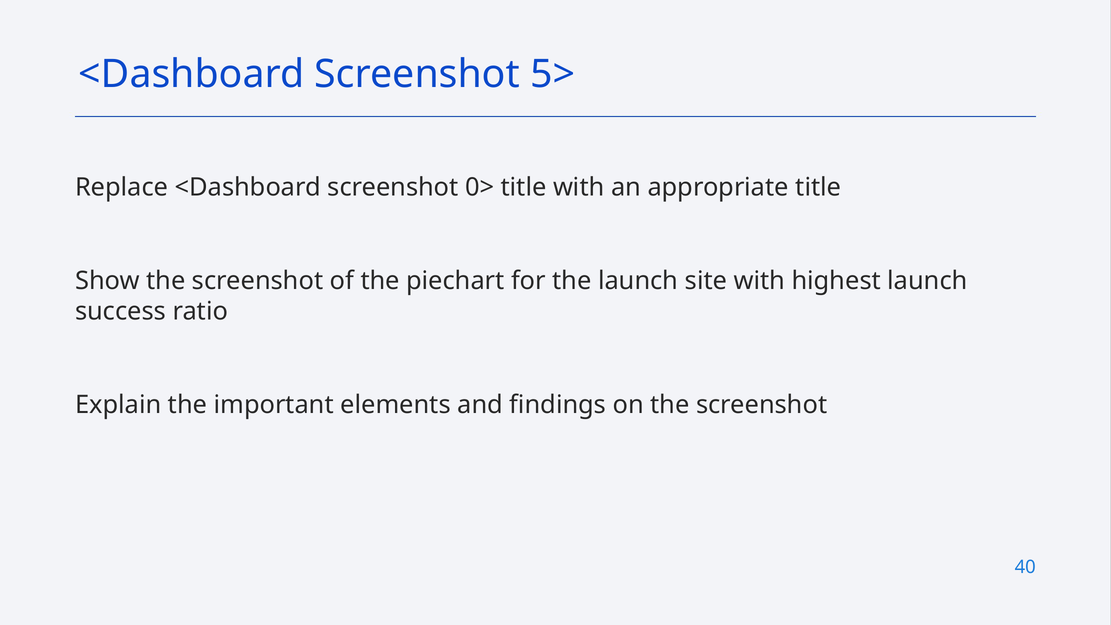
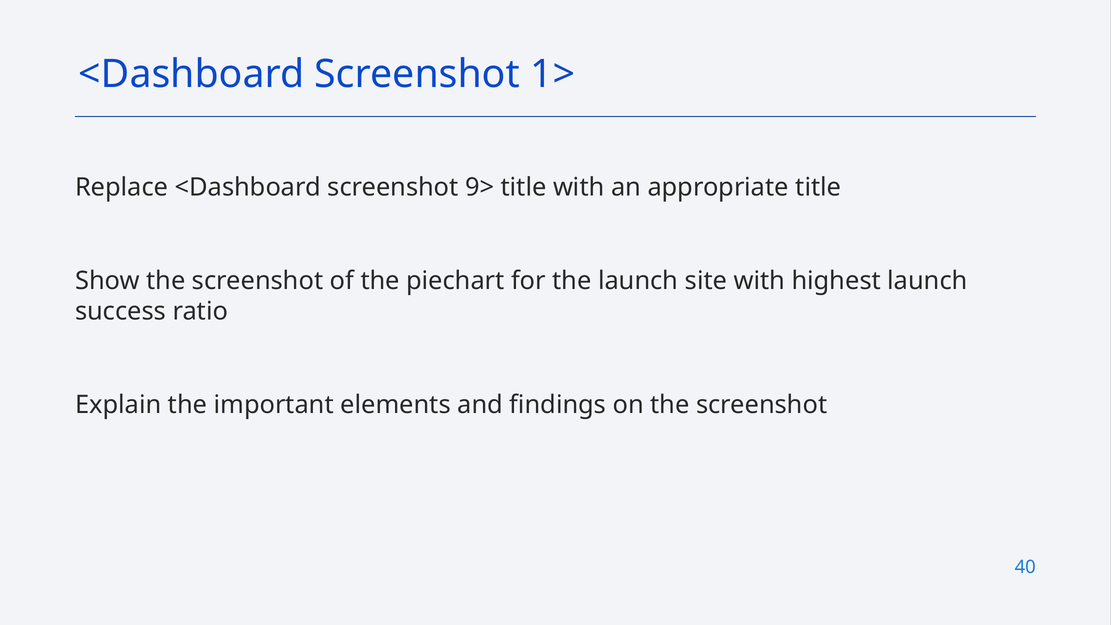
5>: 5> -> 1> (553, 74)
0>: 0> -> 9> (480, 188)
